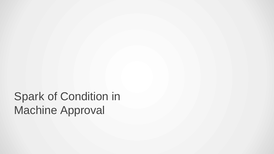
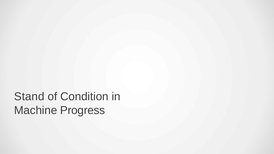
Spark: Spark -> Stand (29, 97)
Approval: Approval -> Progress (83, 110)
